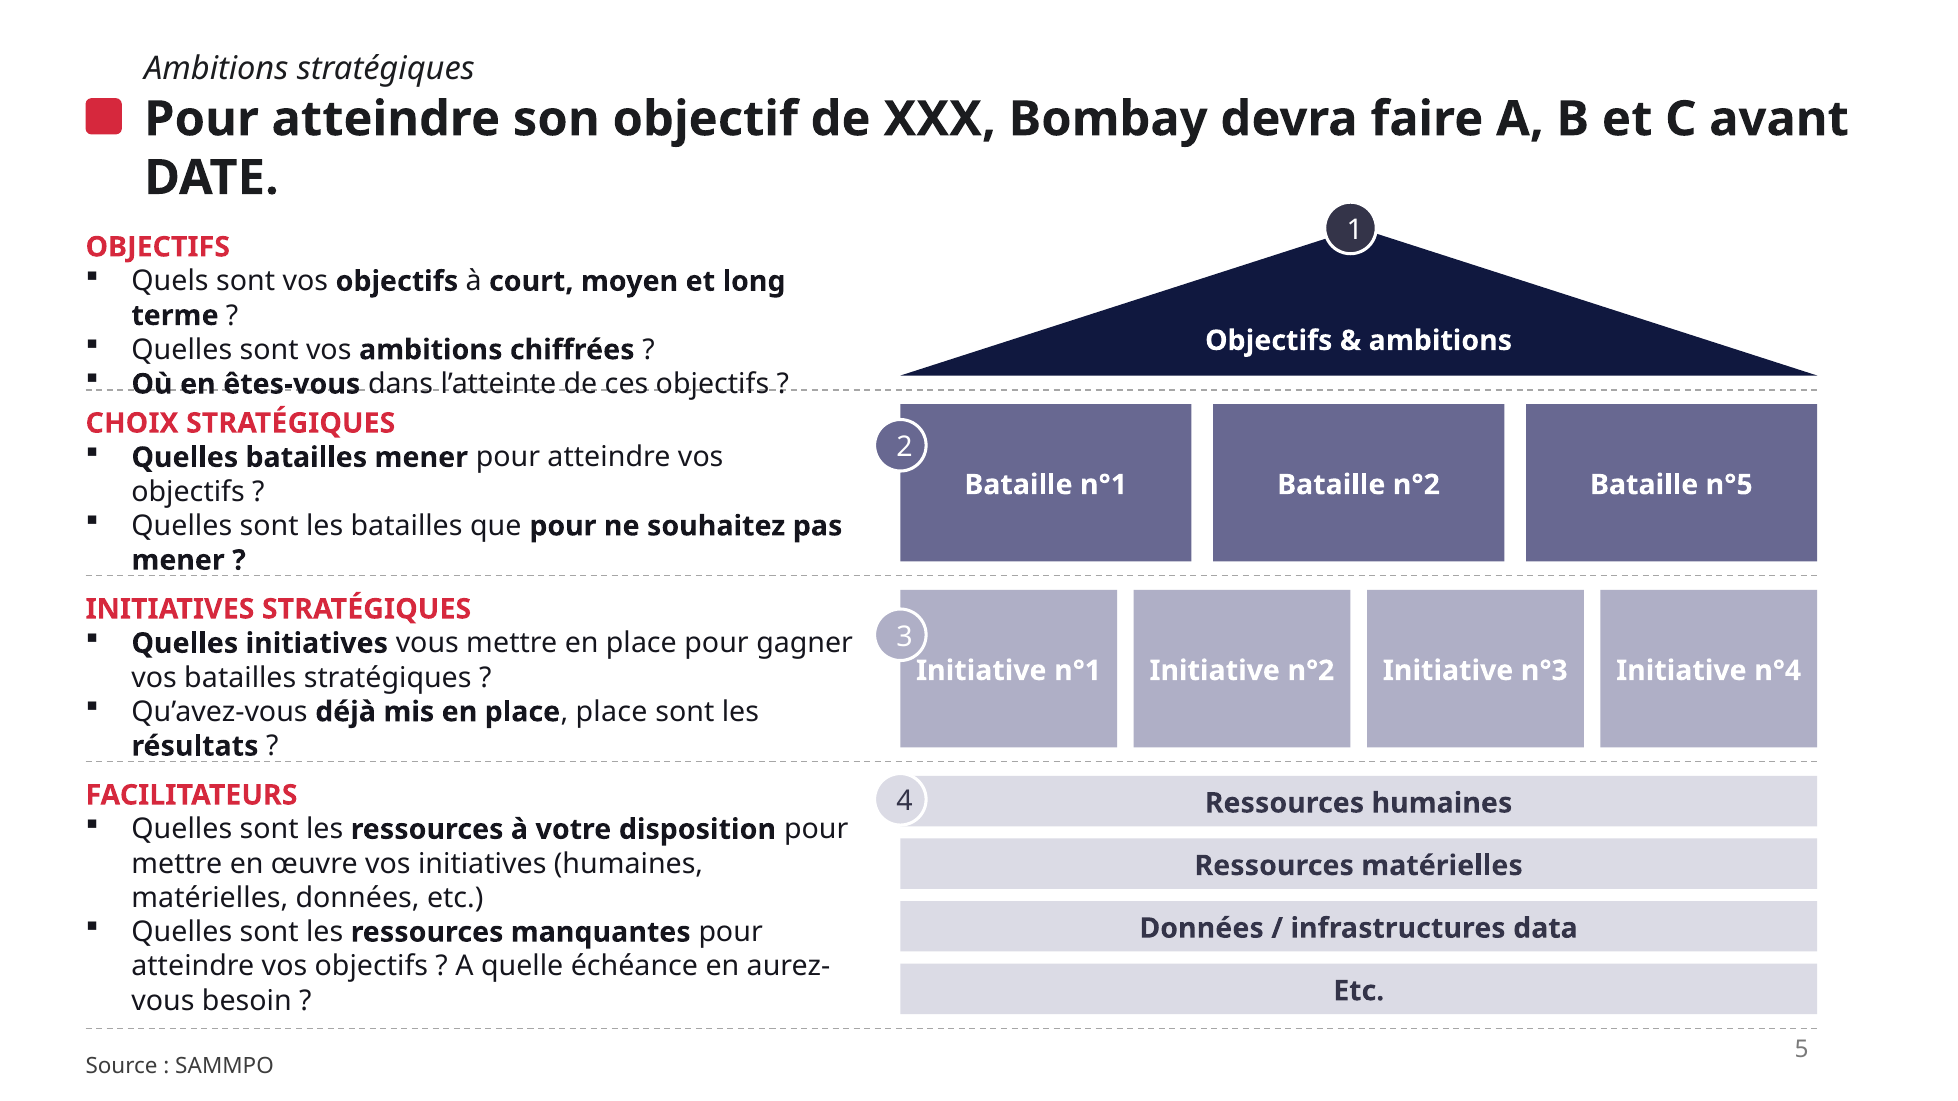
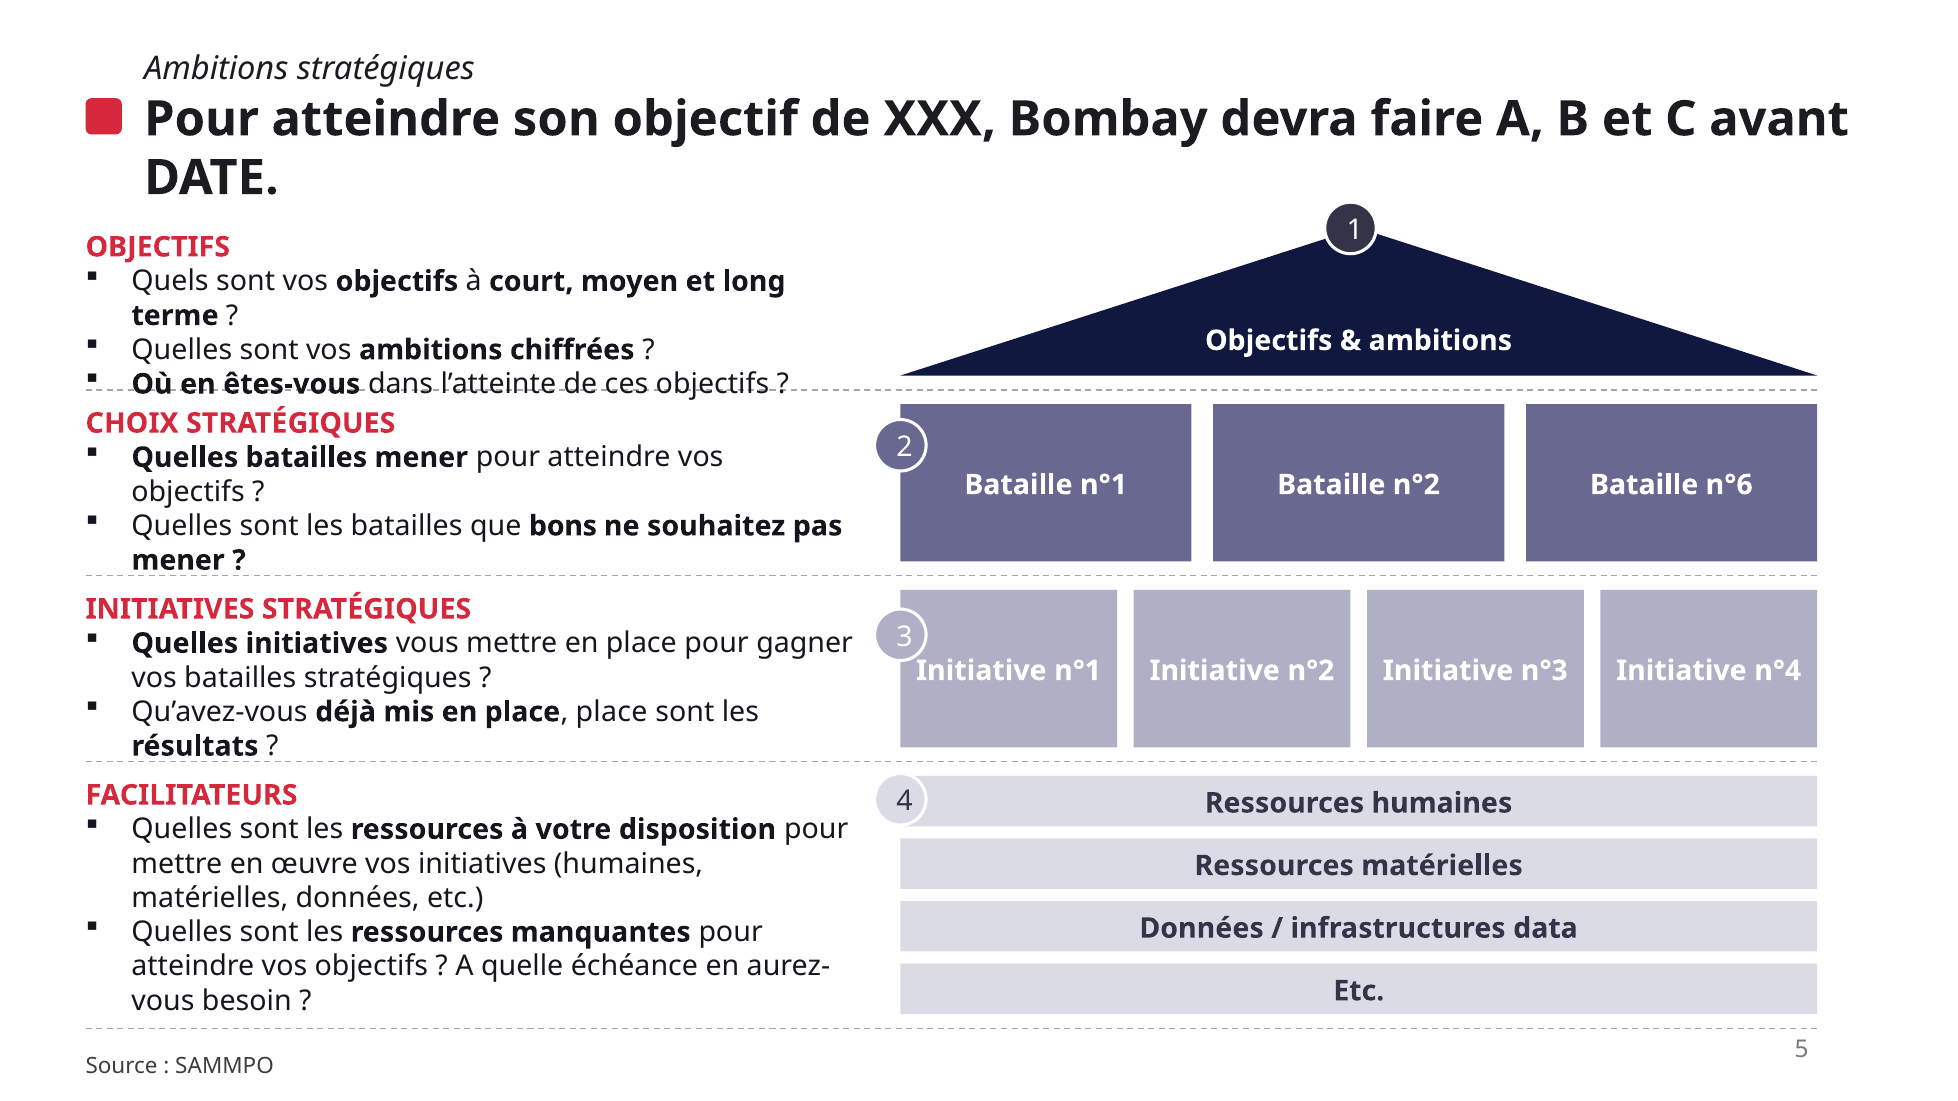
n°5: n°5 -> n°6 (1729, 485)
que pour: pour -> bons (563, 526)
